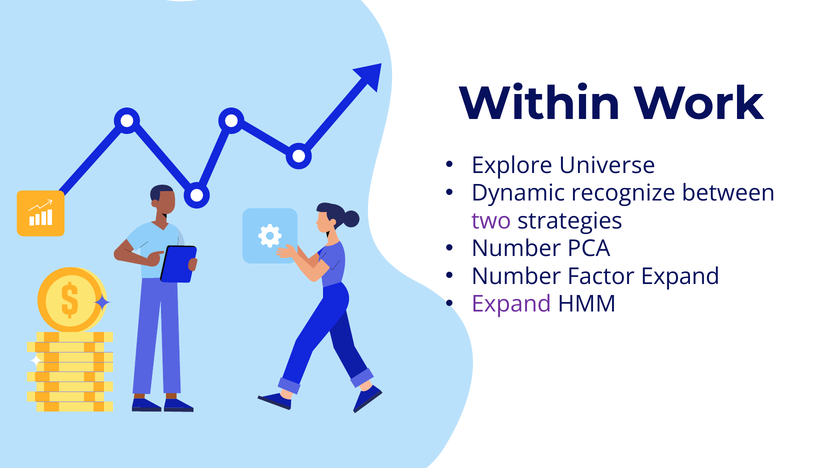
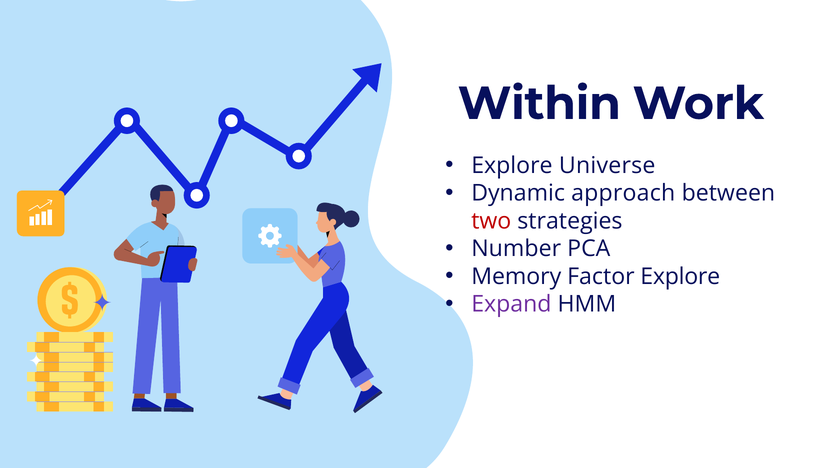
recognize: recognize -> approach (623, 193)
two colour: purple -> red (491, 221)
Number: Number -> Memory (516, 276)
Factor Expand: Expand -> Explore (680, 276)
